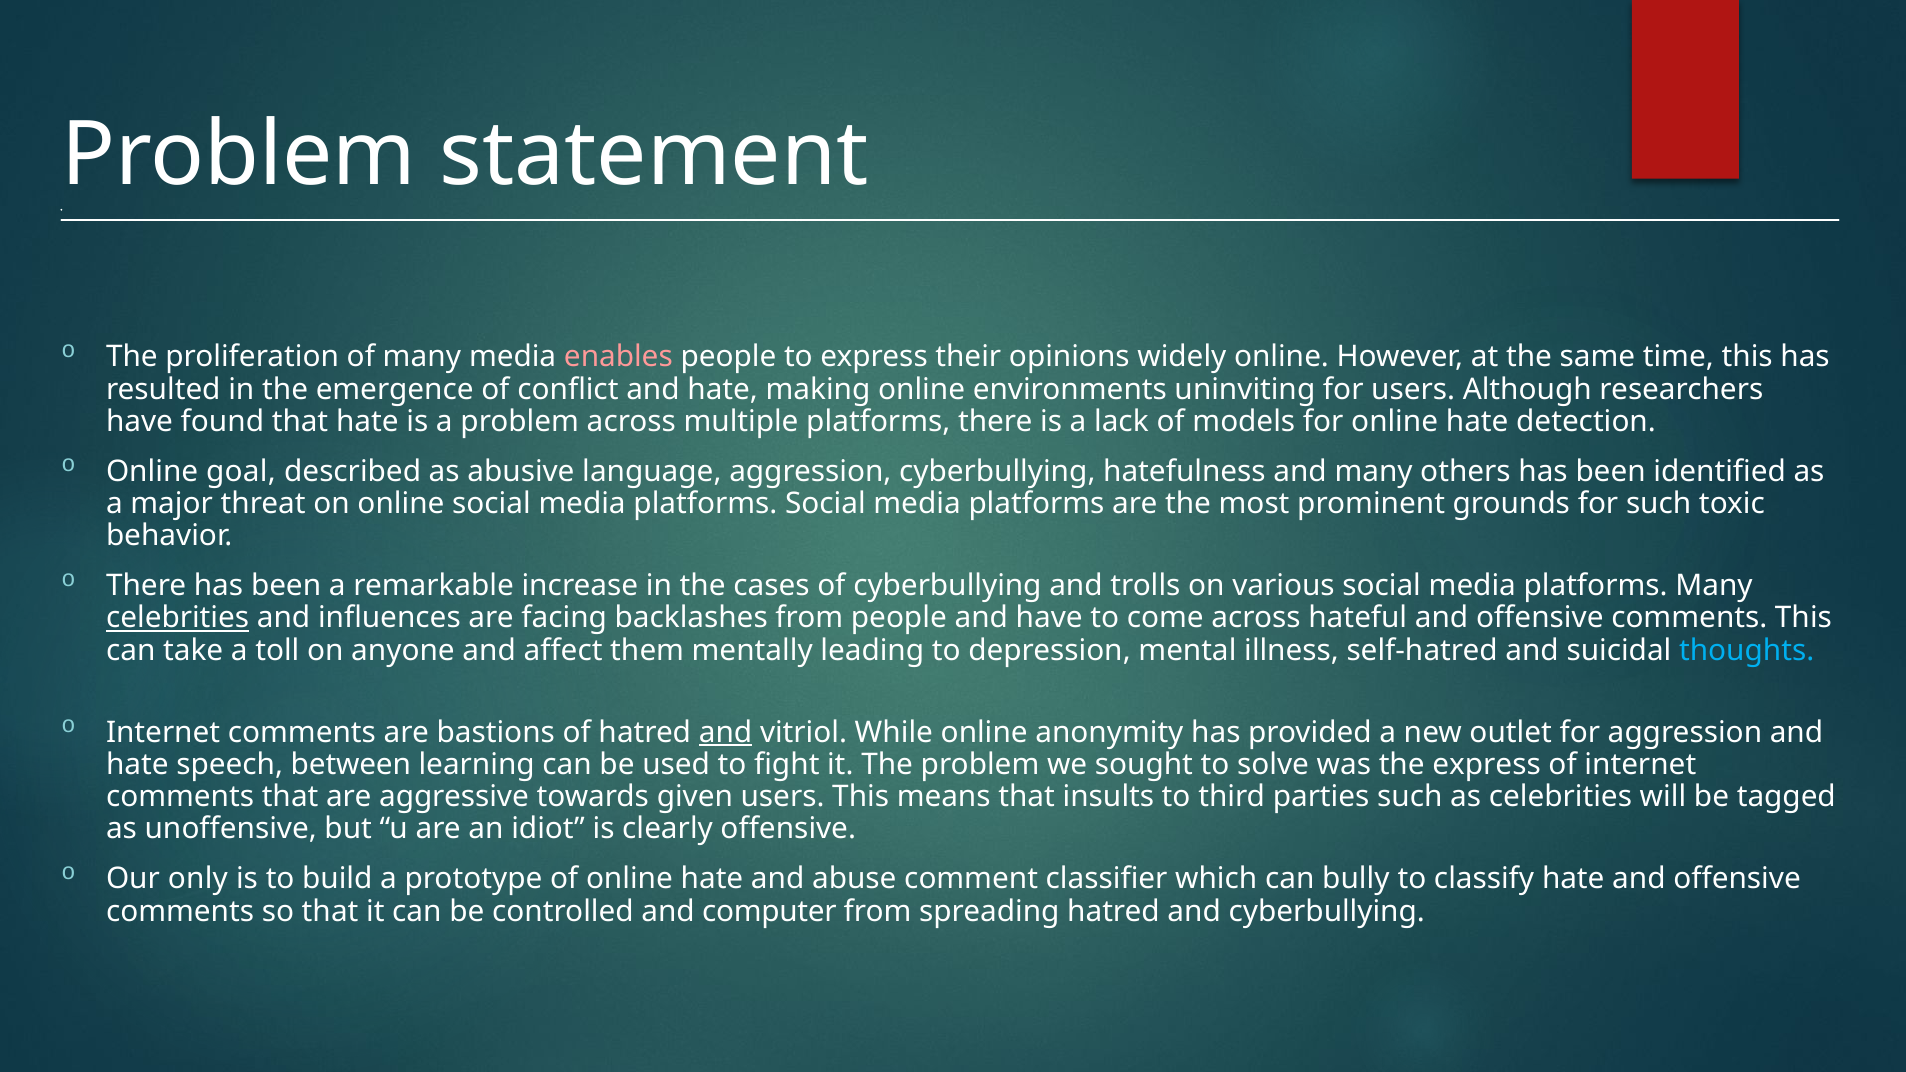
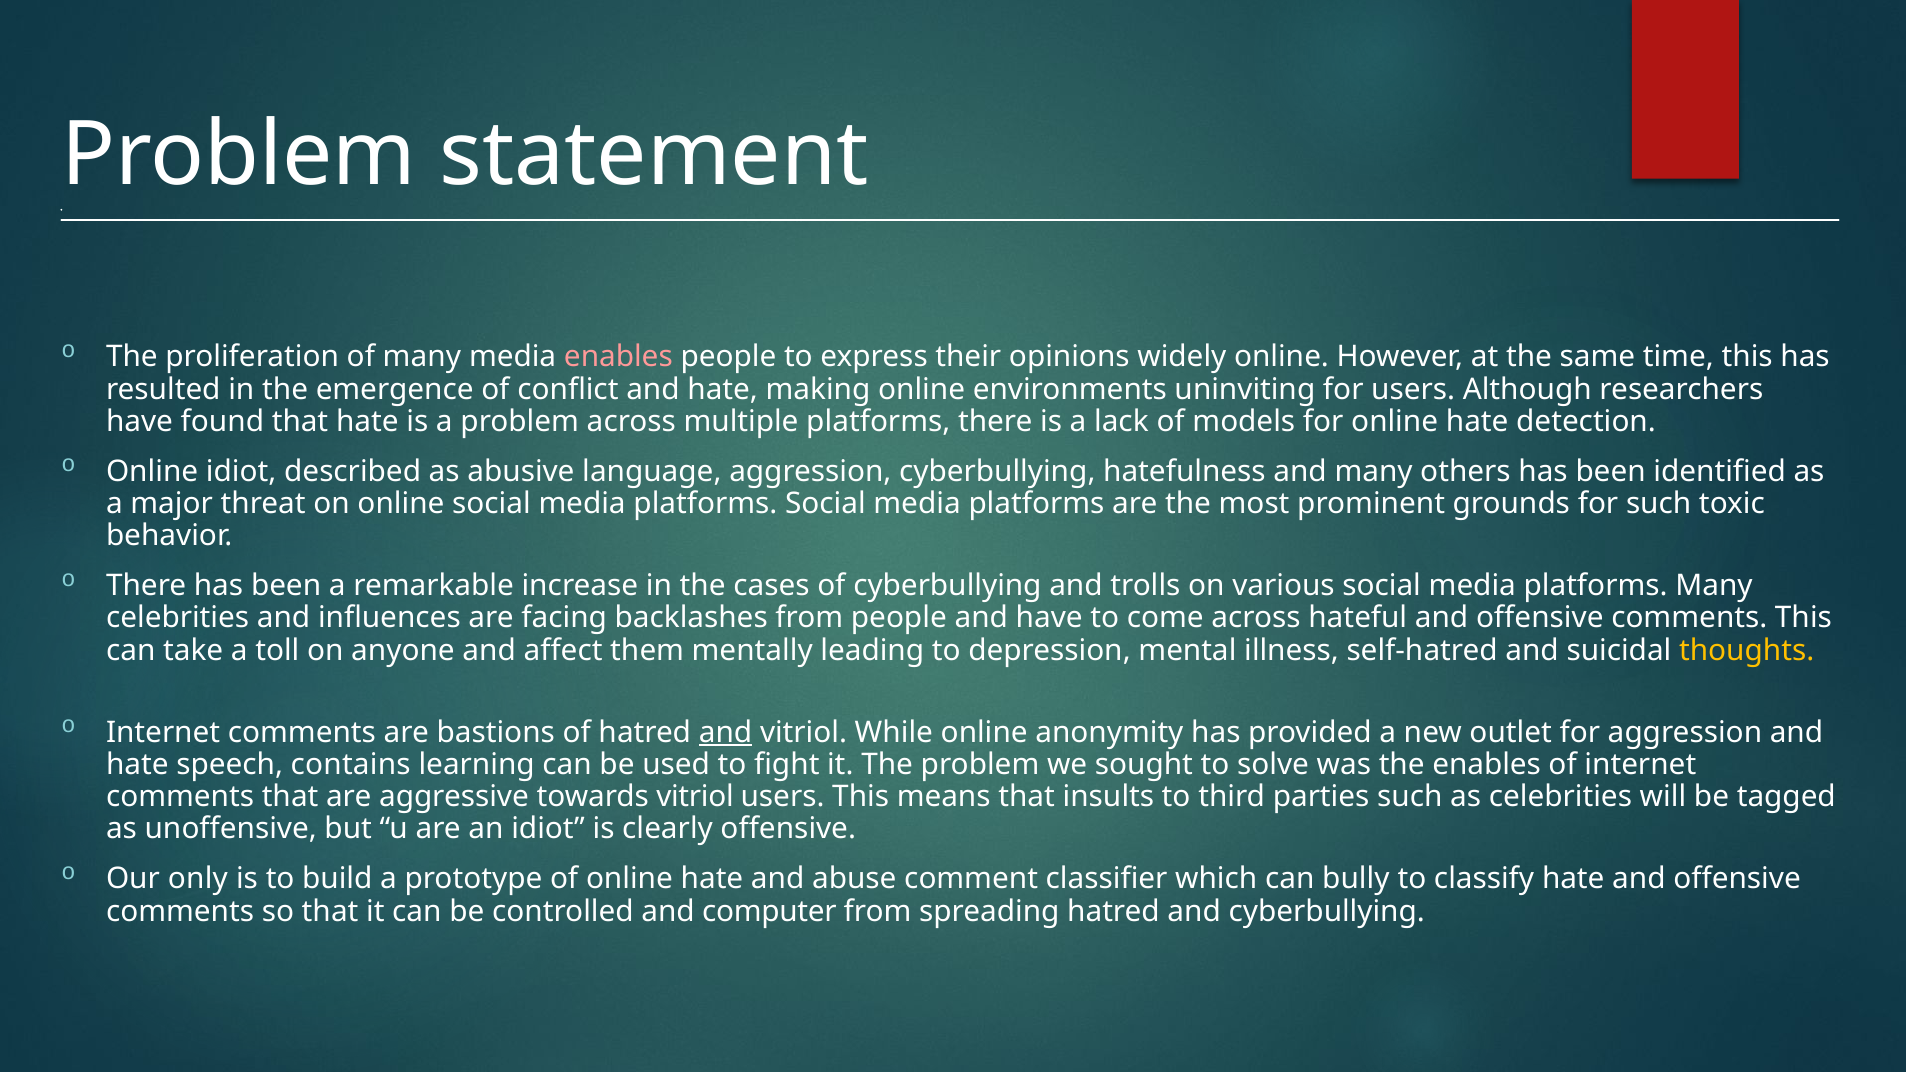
Online goal: goal -> idiot (241, 471)
celebrities underline: present -> none (178, 618)
thoughts colour: light blue -> yellow (1747, 650)
between: between -> contains (351, 765)
the express: express -> enables (1487, 765)
towards given: given -> vitriol (695, 797)
